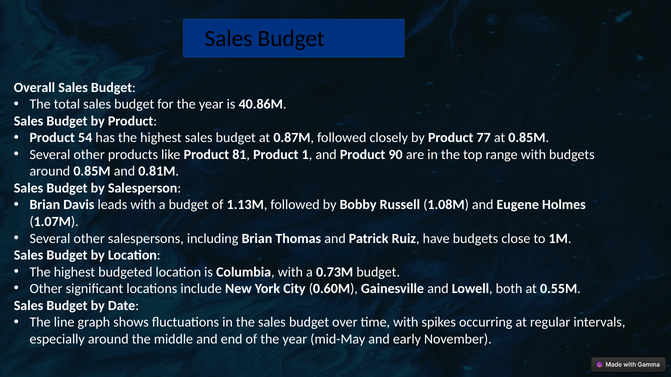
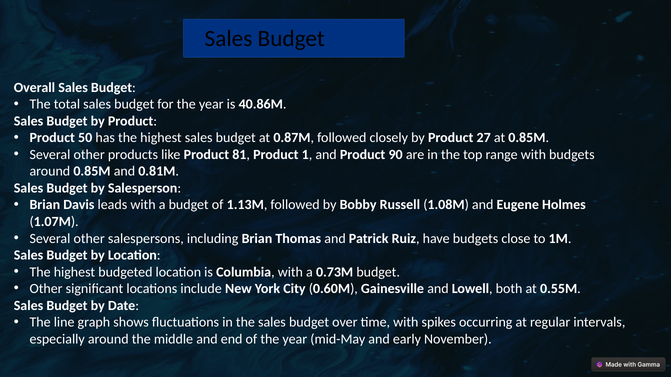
54: 54 -> 50 (85, 138)
77: 77 -> 27 (484, 138)
